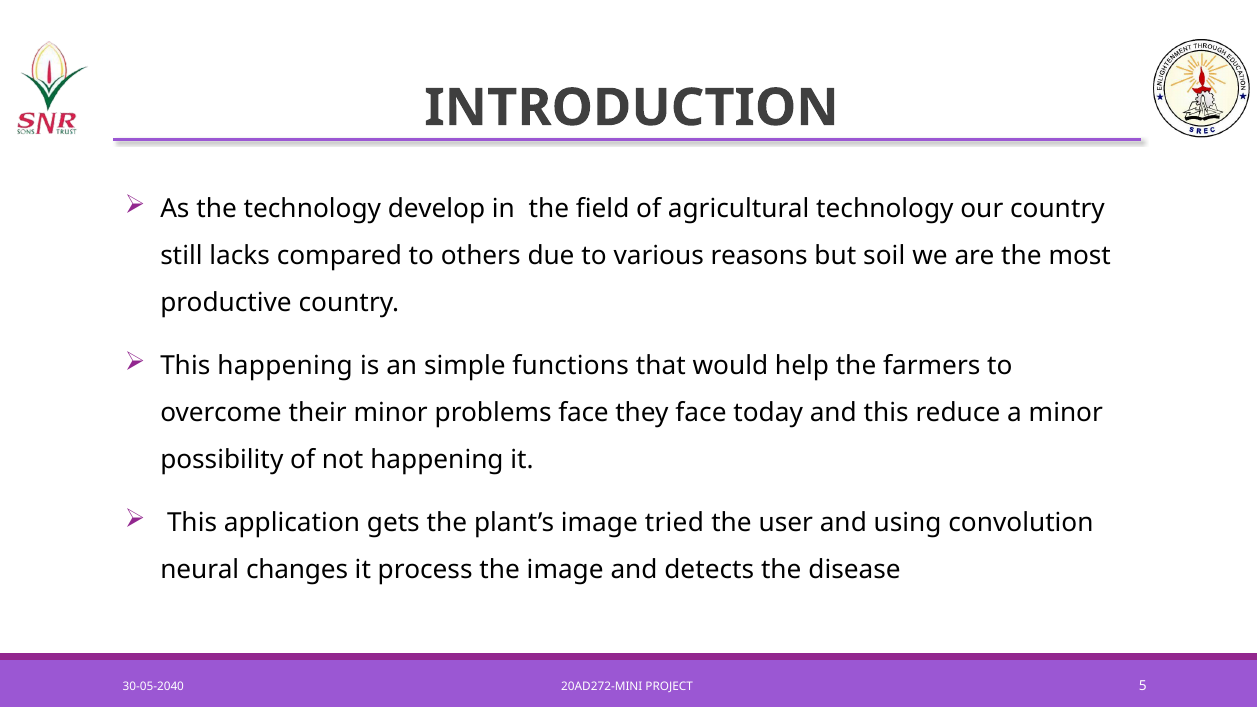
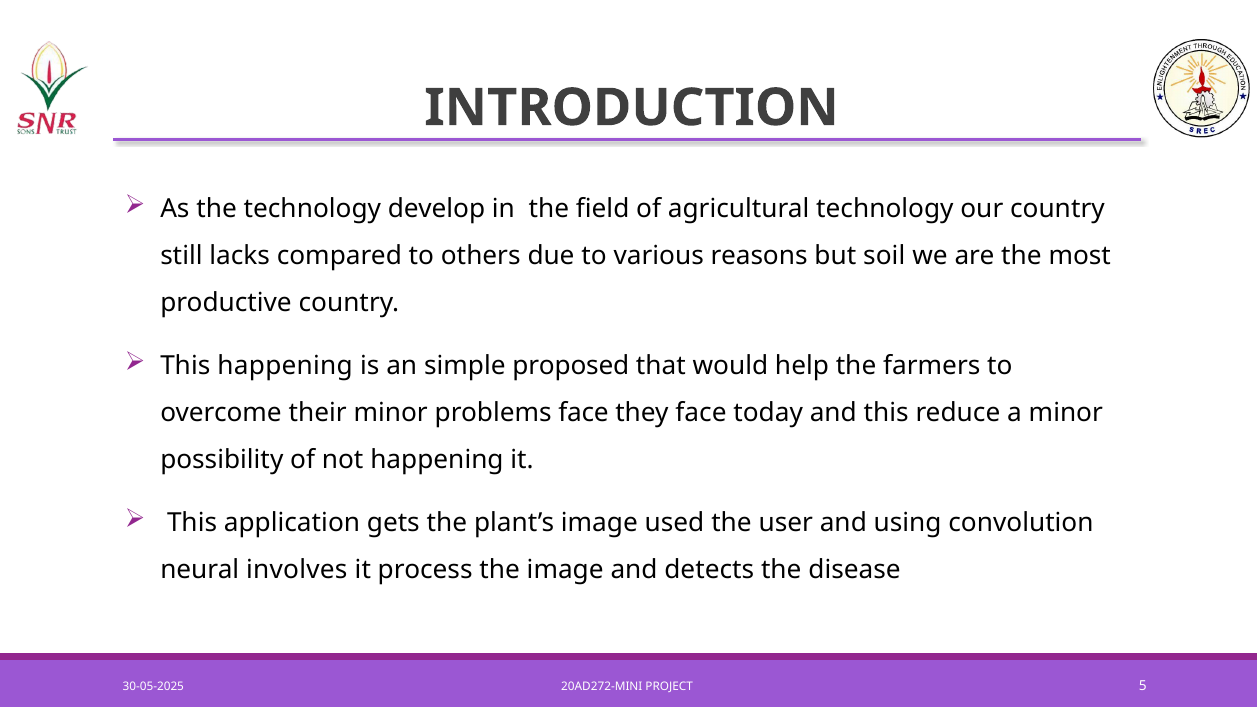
functions: functions -> proposed (571, 366)
tried: tried -> used (675, 523)
changes: changes -> involves (297, 570)
30-05-2040: 30-05-2040 -> 30-05-2025 (153, 687)
